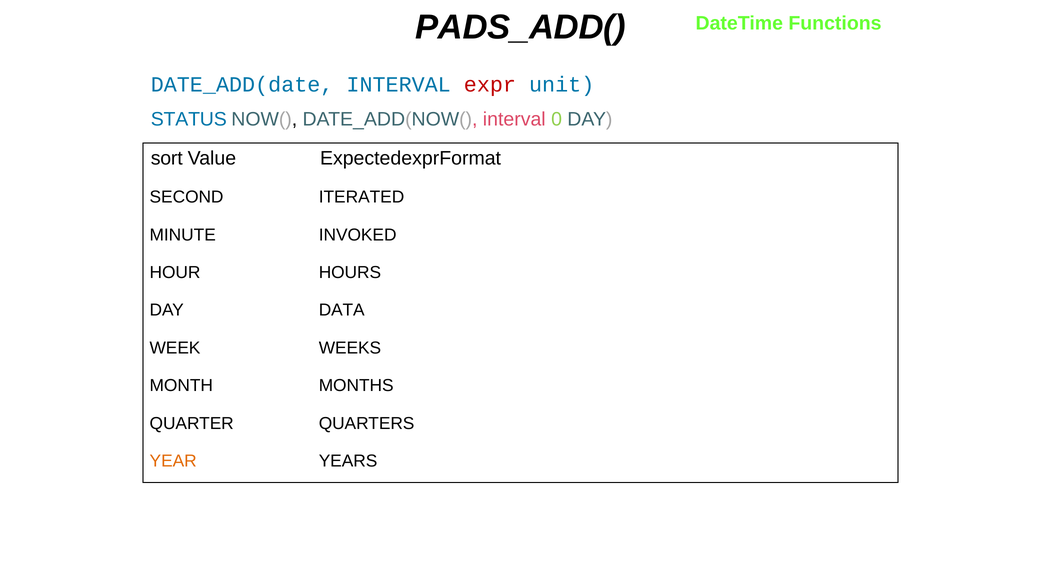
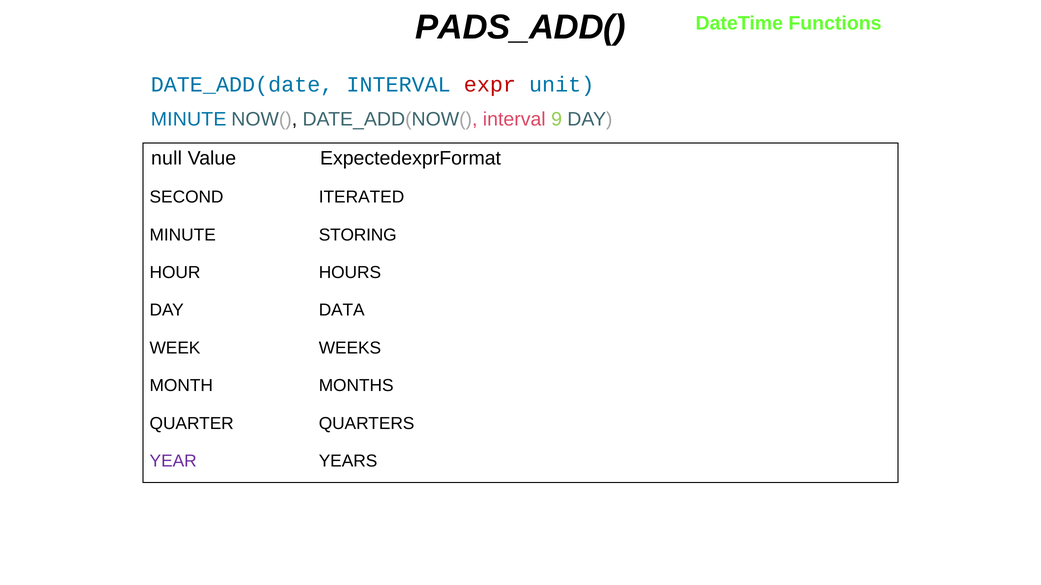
STATUS: STATUS -> MINUTE (189, 119)
0: 0 -> 9 (557, 119)
sort: sort -> null (167, 158)
INVOKED: INVOKED -> STORING (358, 235)
YEAR colour: orange -> purple (173, 462)
